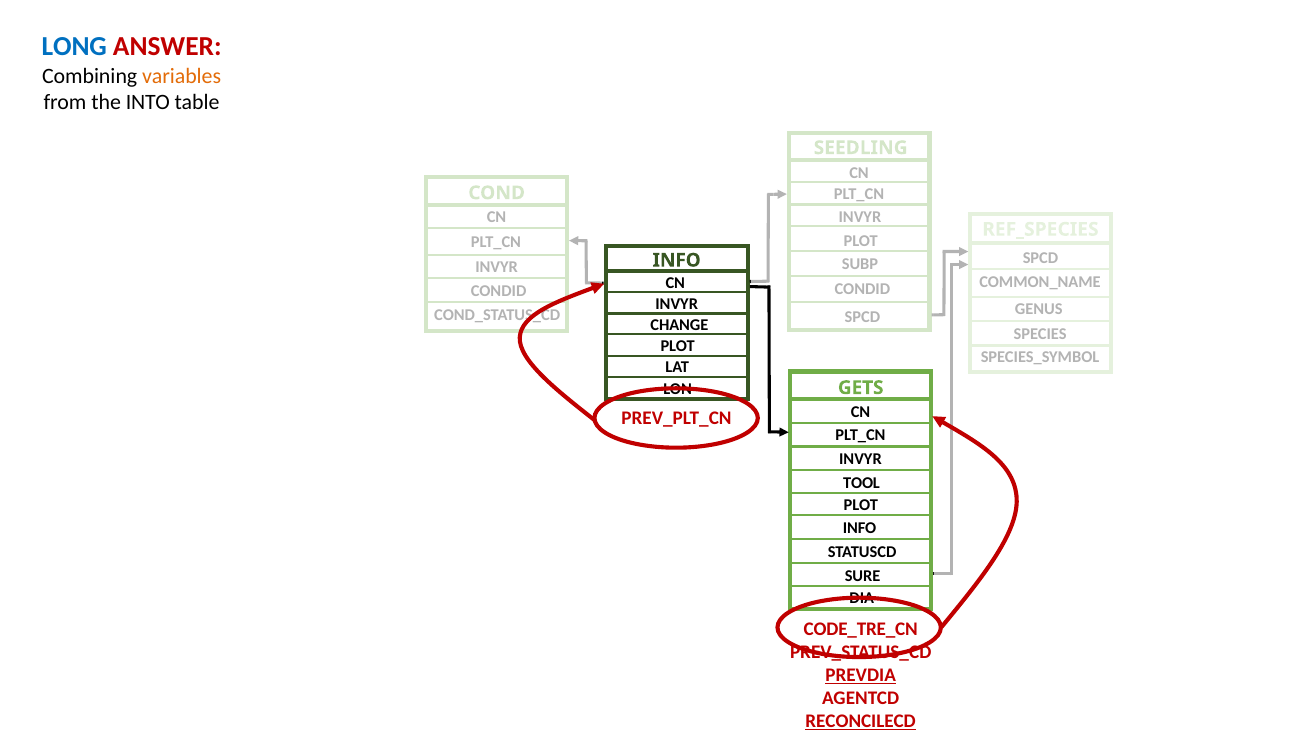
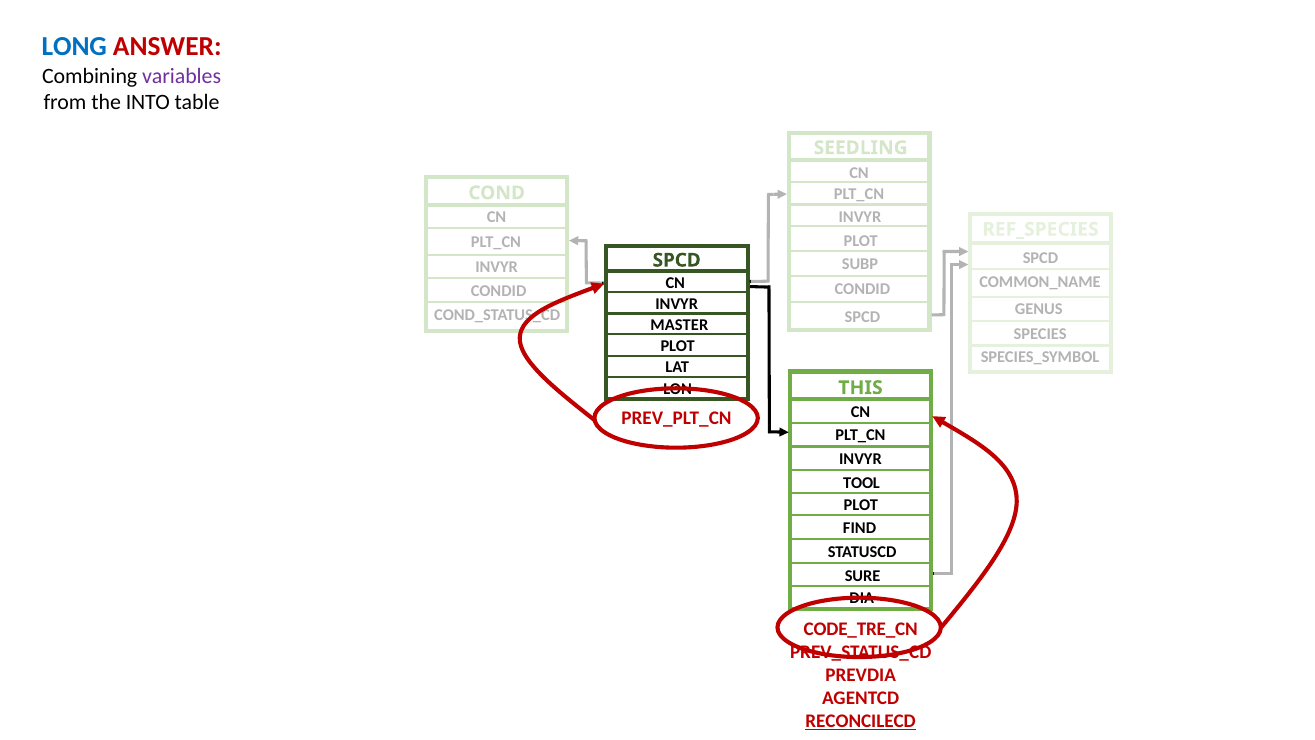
variables colour: orange -> purple (182, 76)
INFO: INFO -> SPCD (677, 260)
CHANGE: CHANGE -> MASTER (679, 325)
GETS: GETS -> THIS (860, 388)
INFO: INFO -> FIND (860, 528)
PREVDIA underline: present -> none (861, 675)
